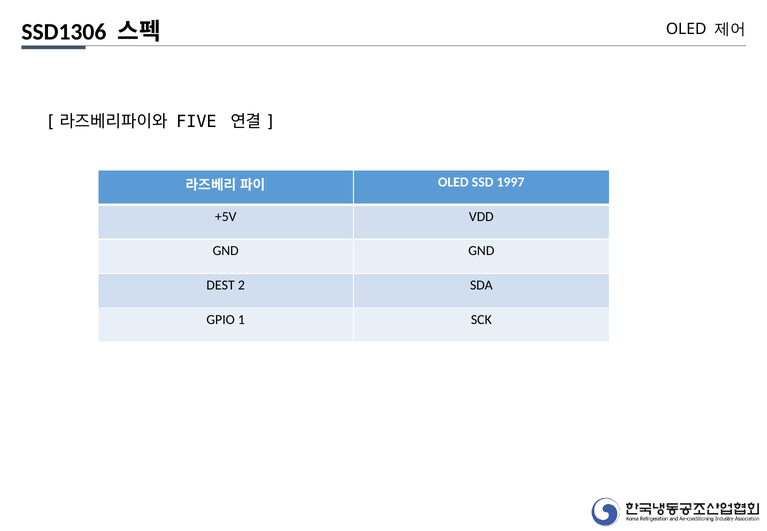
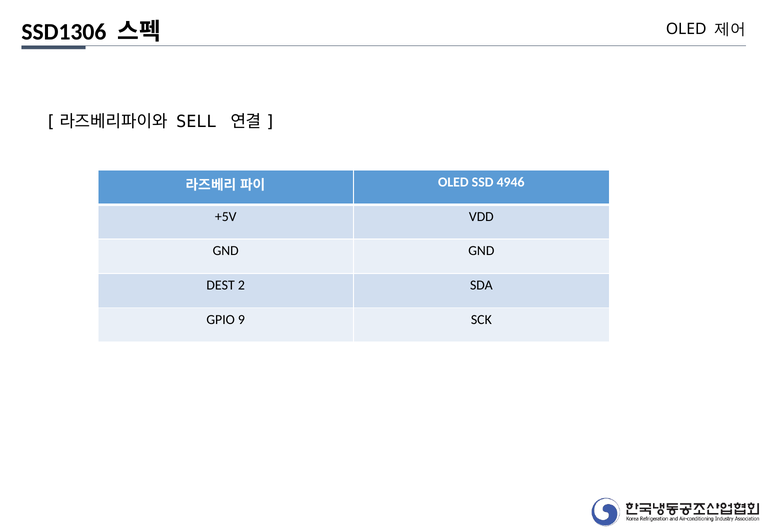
FIVE: FIVE -> SELL (196, 122)
1997: 1997 -> 4946 (511, 182)
1: 1 -> 9 (241, 320)
